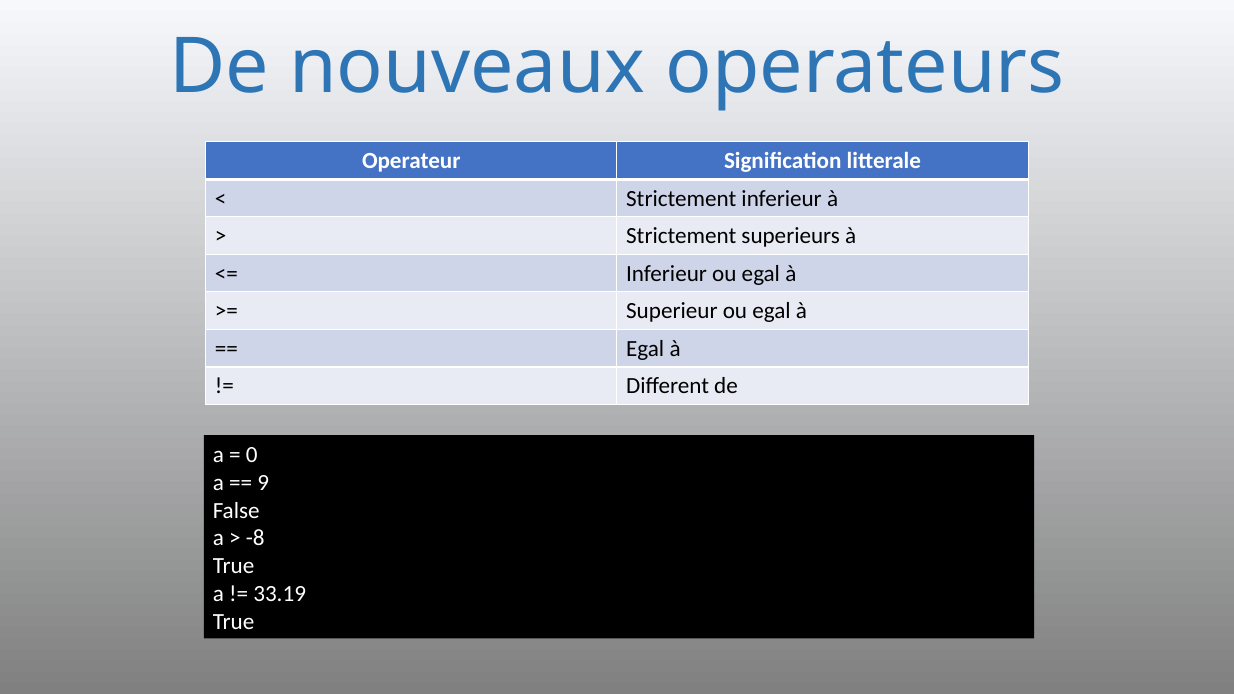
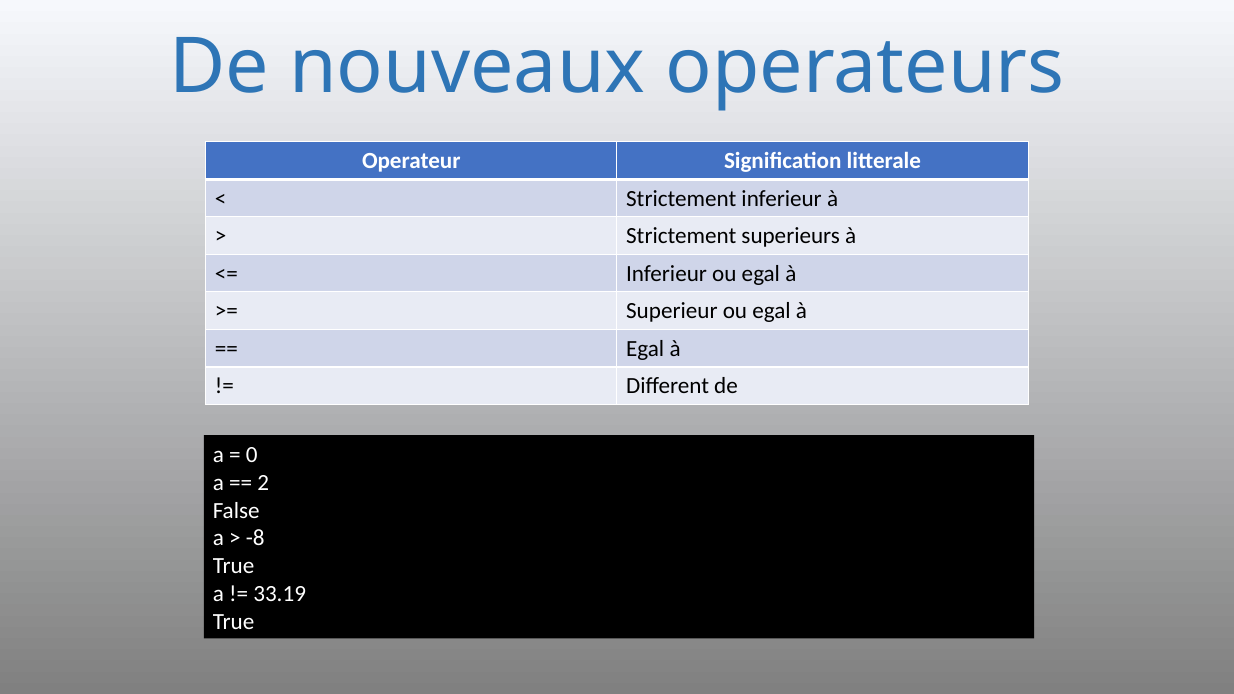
9: 9 -> 2 (263, 483)
